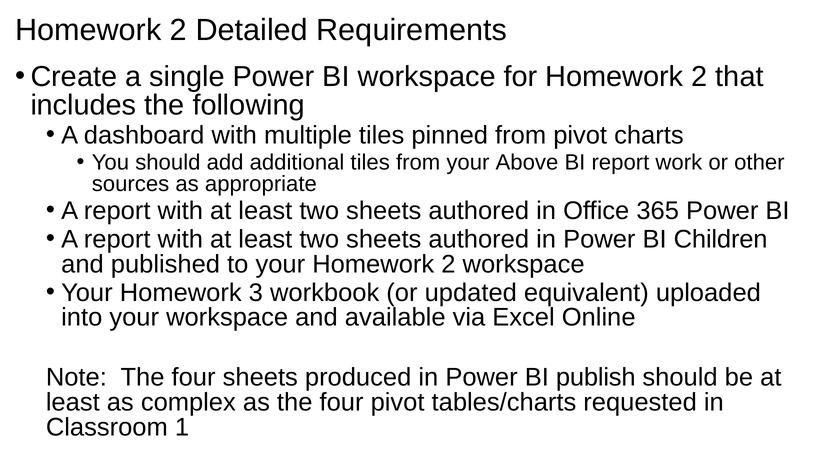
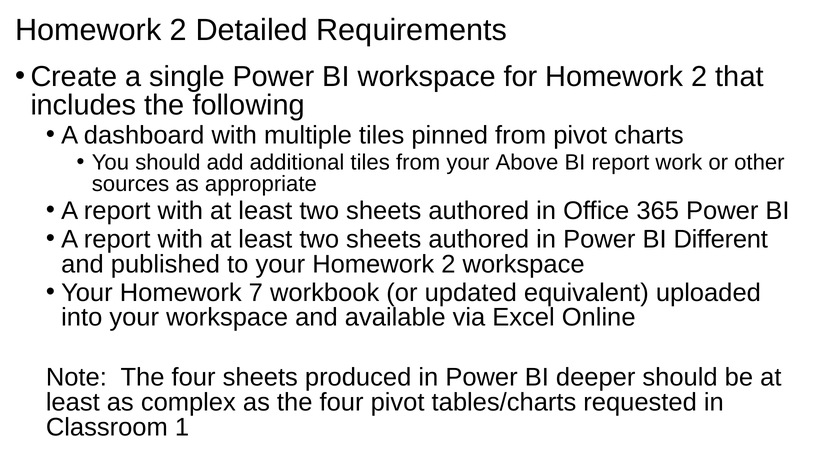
Children: Children -> Different (721, 240)
3: 3 -> 7 (256, 293)
publish: publish -> deeper (596, 378)
